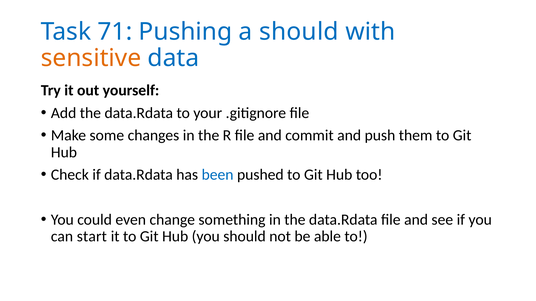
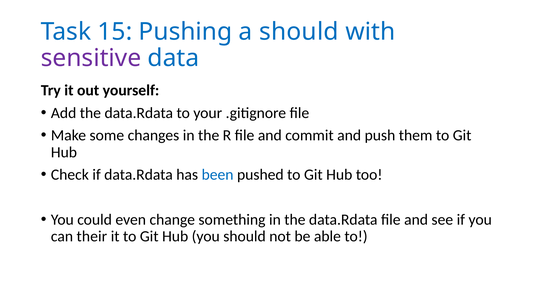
71: 71 -> 15 (115, 32)
sensitive colour: orange -> purple (91, 58)
start: start -> their (92, 237)
